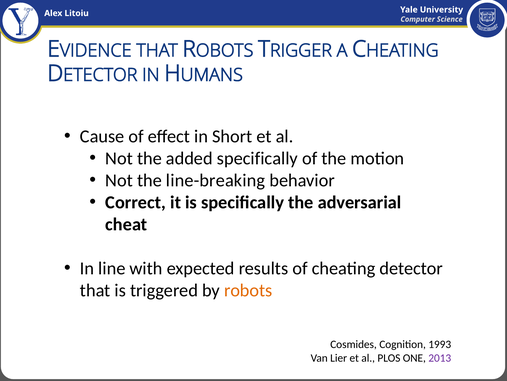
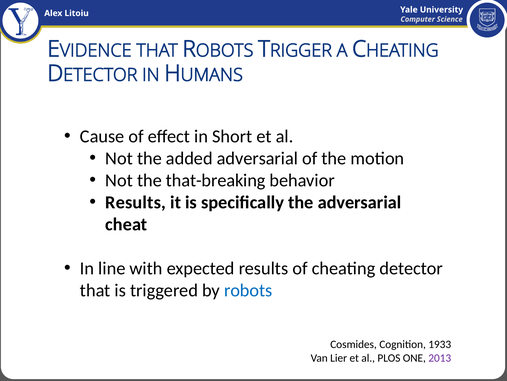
added specifically: specifically -> adversarial (257, 158)
line-breaking: line-breaking -> that-breaking (216, 180)
Correct: Correct -> Results (136, 202)
robots colour: orange -> blue (248, 290)
1993: 1993 -> 1933 (440, 344)
